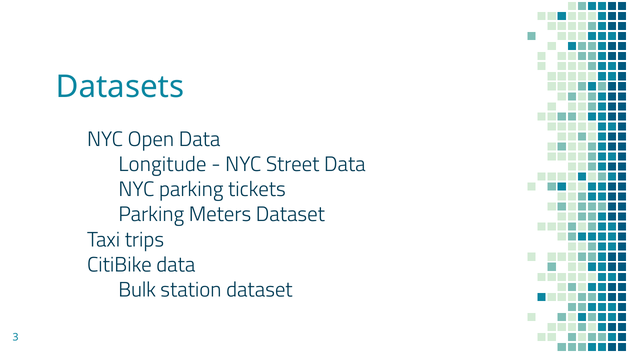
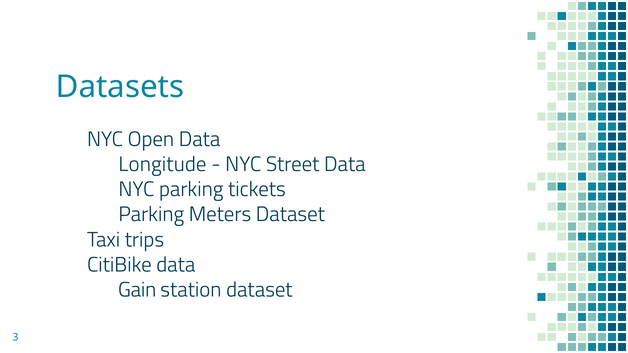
Bulk: Bulk -> Gain (137, 290)
